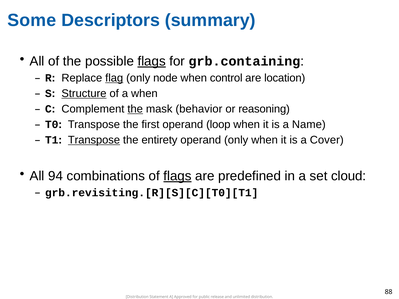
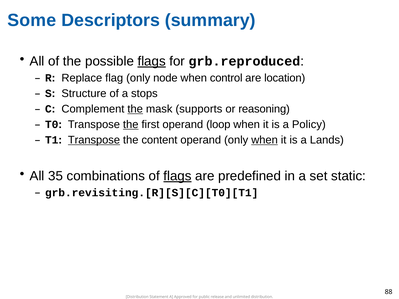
grb.containing: grb.containing -> grb.reproduced (245, 61)
flag underline: present -> none (114, 78)
Structure underline: present -> none (84, 94)
a when: when -> stops (144, 94)
behavior: behavior -> supports (199, 109)
the underline: none -> present (131, 125)
Name: Name -> Policy (309, 125)
entirety: entirety -> content (159, 140)
when underline: none -> present (265, 140)
Cover: Cover -> Lands (327, 140)
94: 94 -> 35 (56, 176)
cloud: cloud -> static (349, 176)
